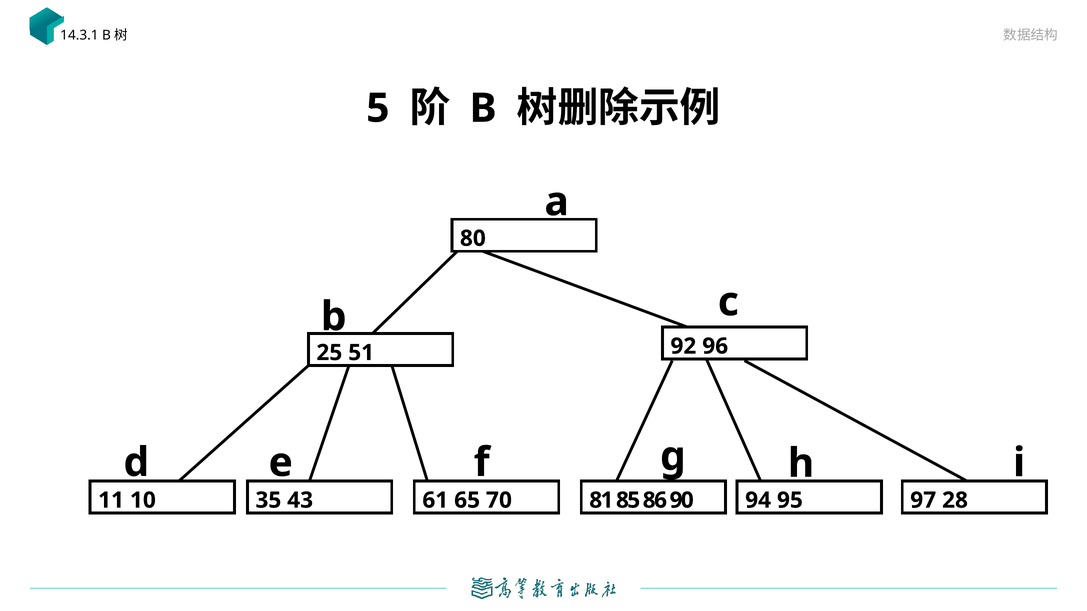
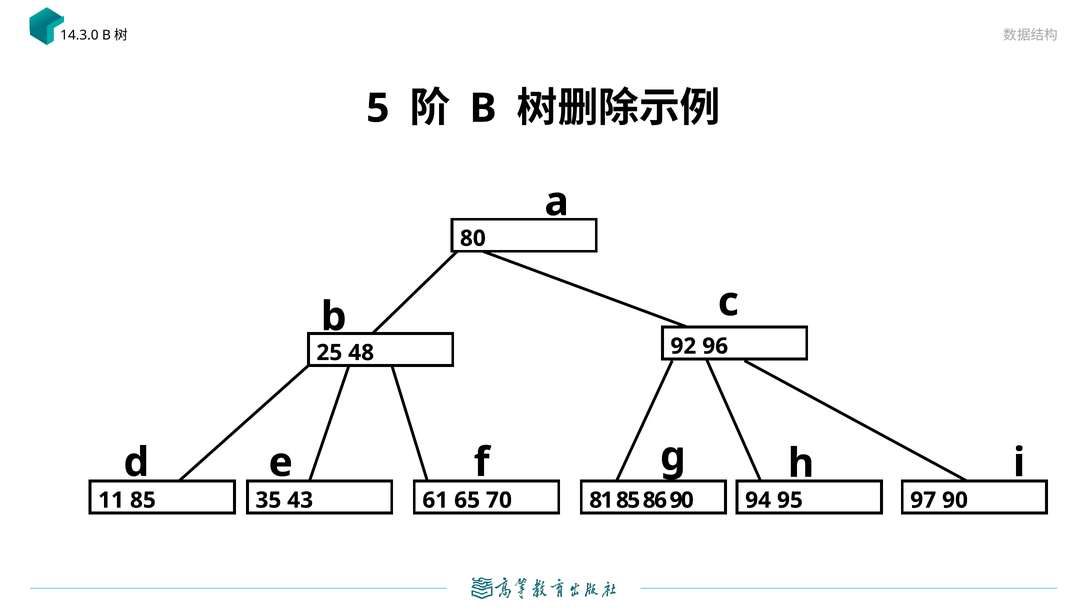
14.3.1: 14.3.1 -> 14.3.0 (79, 36)
51: 51 -> 48 (361, 353)
11 10: 10 -> 85 (143, 501)
97 28: 28 -> 90 (955, 501)
